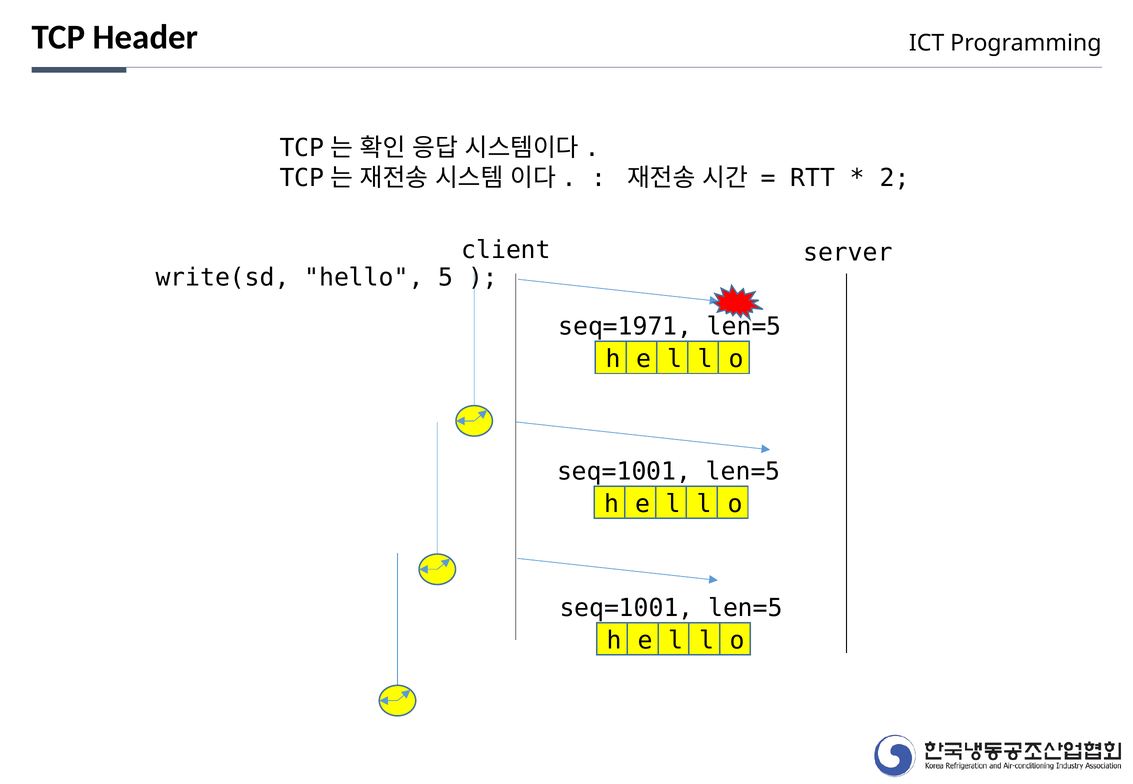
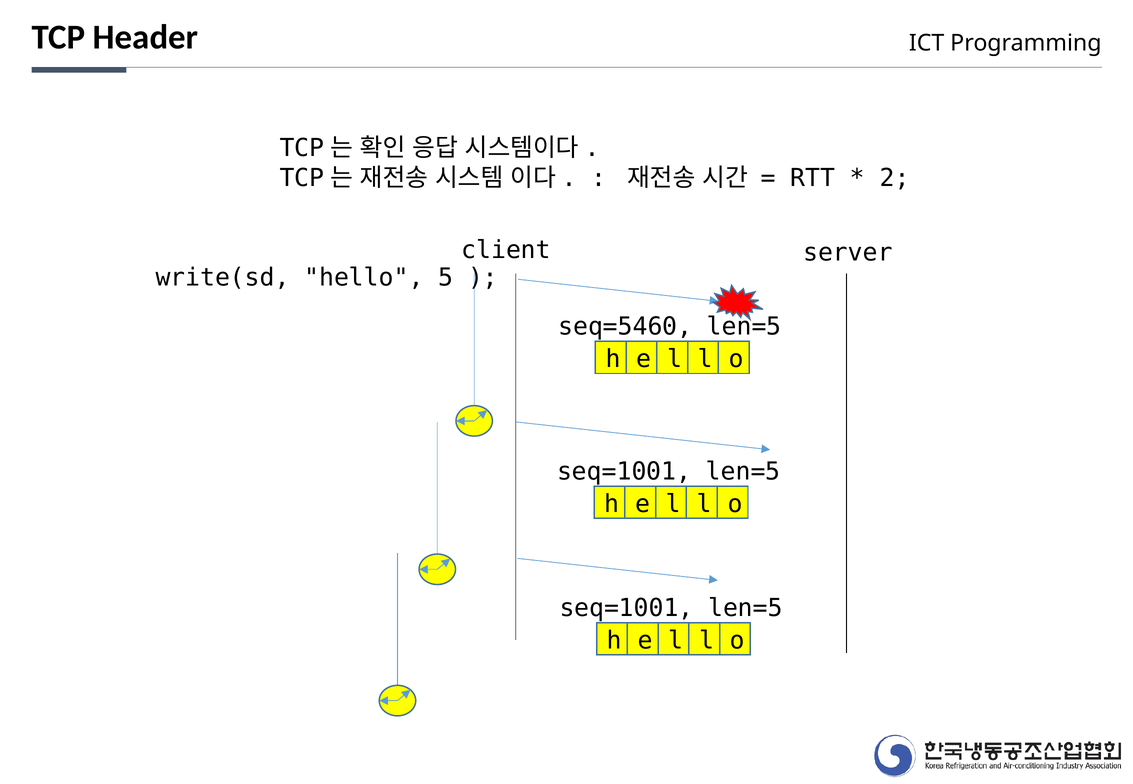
seq=1971: seq=1971 -> seq=5460 (625, 327)
